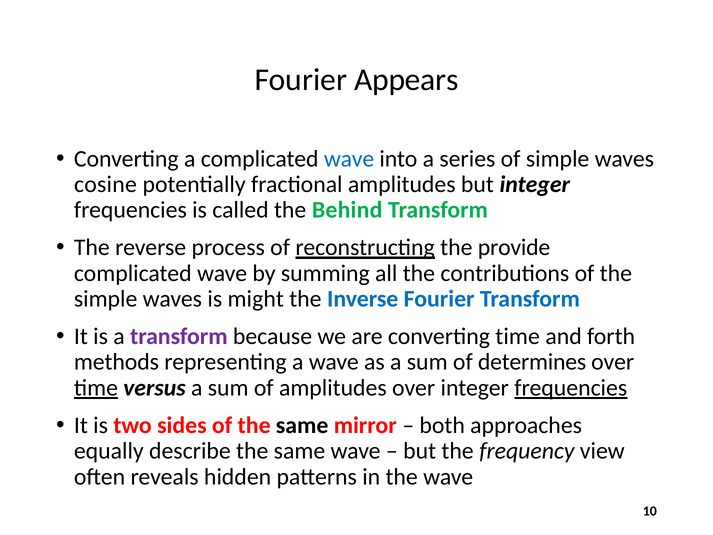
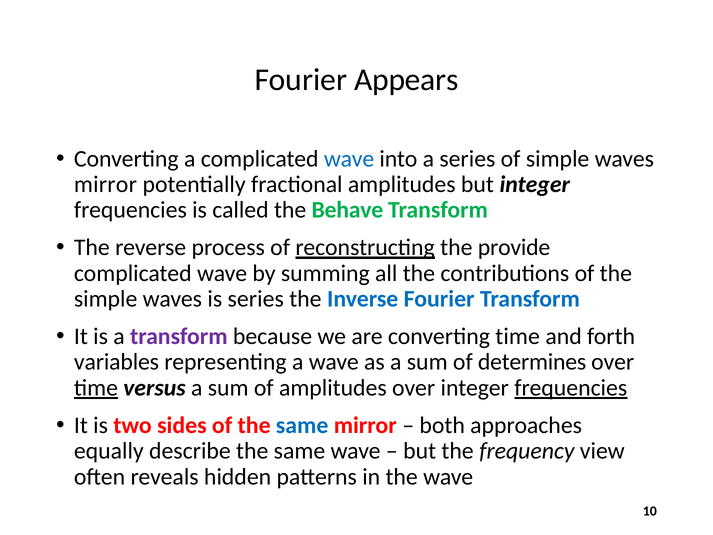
cosine: cosine -> mirror (105, 184)
Behind: Behind -> Behave (347, 210)
is might: might -> series (256, 299)
methods: methods -> variables (117, 362)
same colour: black -> blue (302, 425)
